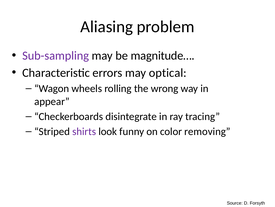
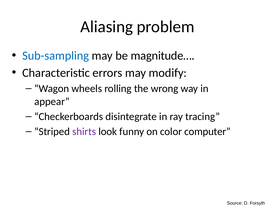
Sub-sampling colour: purple -> blue (56, 55)
optical: optical -> modify (168, 73)
removing: removing -> computer (207, 131)
